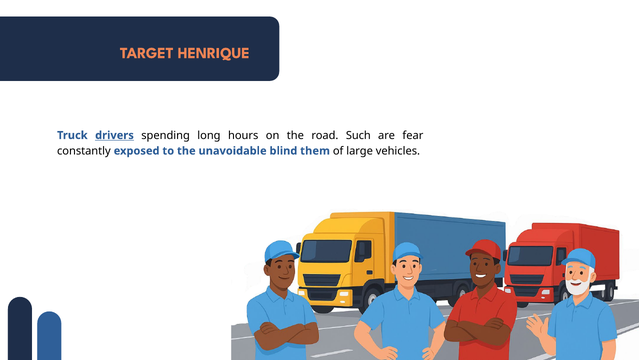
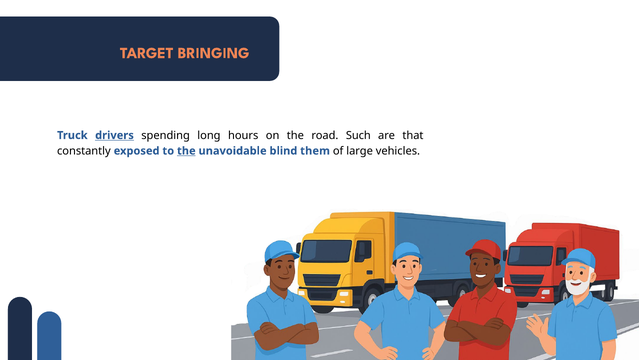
HENRIQUE: HENRIQUE -> BRINGING (214, 53)
fear: fear -> that (413, 135)
the underline: none -> present (186, 151)
